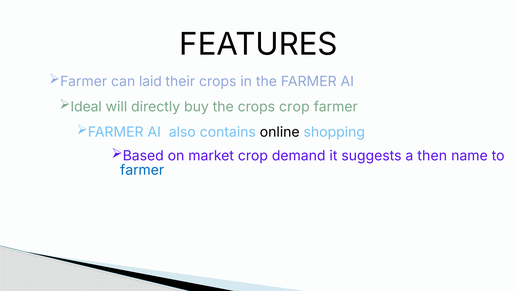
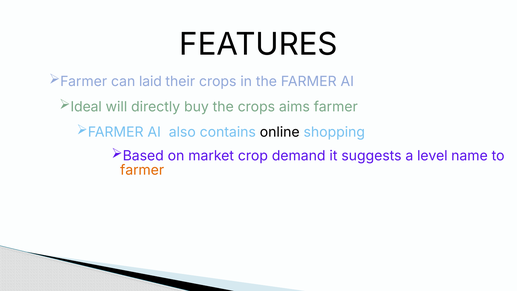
crops crop: crop -> aims (294, 107)
then: then -> level (432, 156)
farmer colour: blue -> orange (142, 170)
